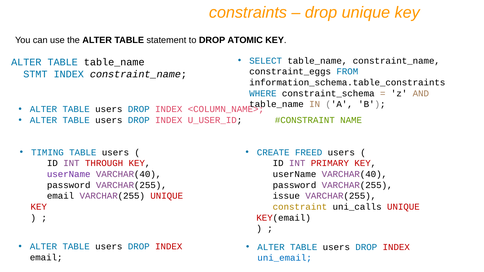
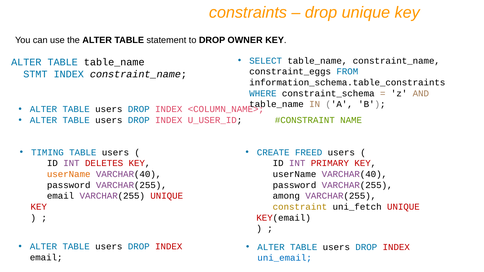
ATOMIC: ATOMIC -> OWNER (245, 40)
THROUGH: THROUGH -> DELETES (104, 163)
userName colour: purple -> orange (69, 174)
issue: issue -> among (286, 196)
uni_calls: uni_calls -> uni_fetch (357, 207)
